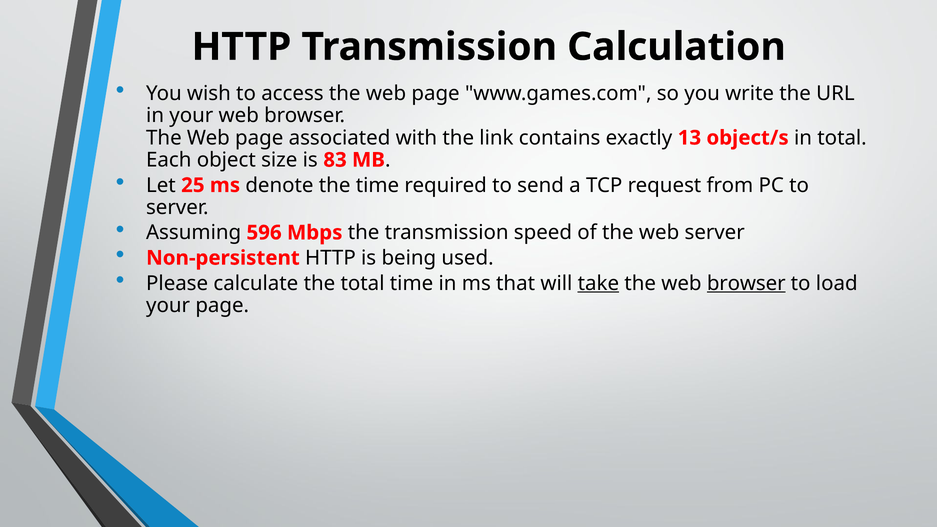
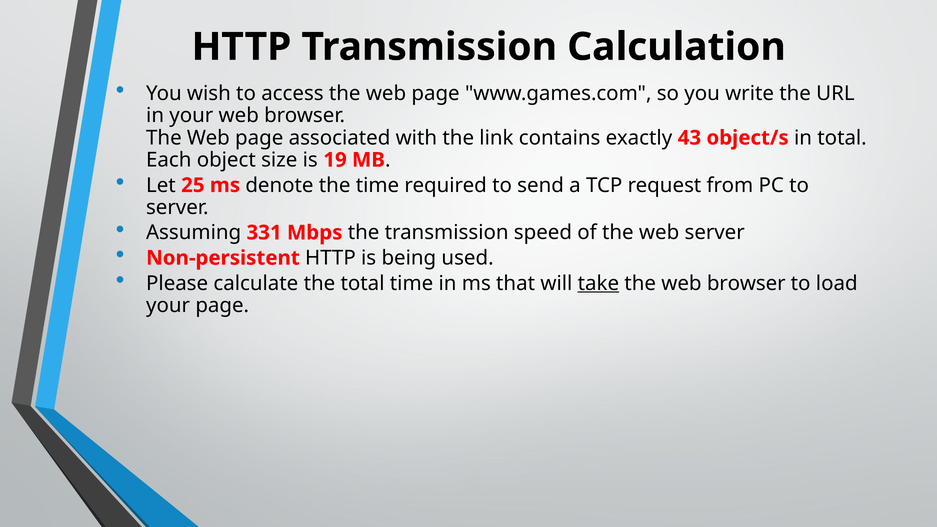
13: 13 -> 43 (689, 138)
83: 83 -> 19 (335, 160)
596: 596 -> 331 (264, 233)
browser underline: present -> none (746, 283)
